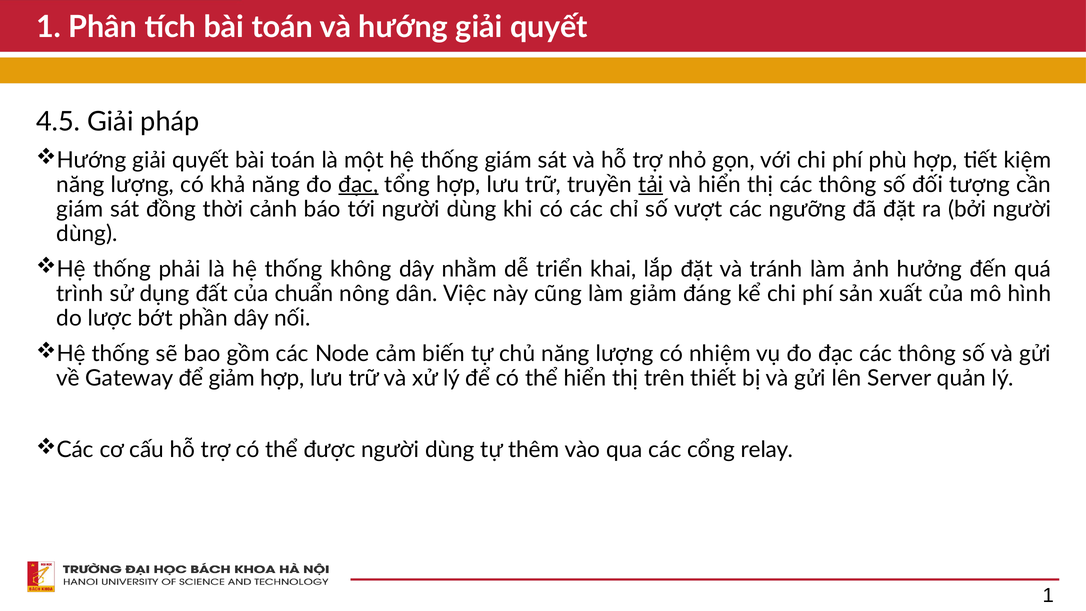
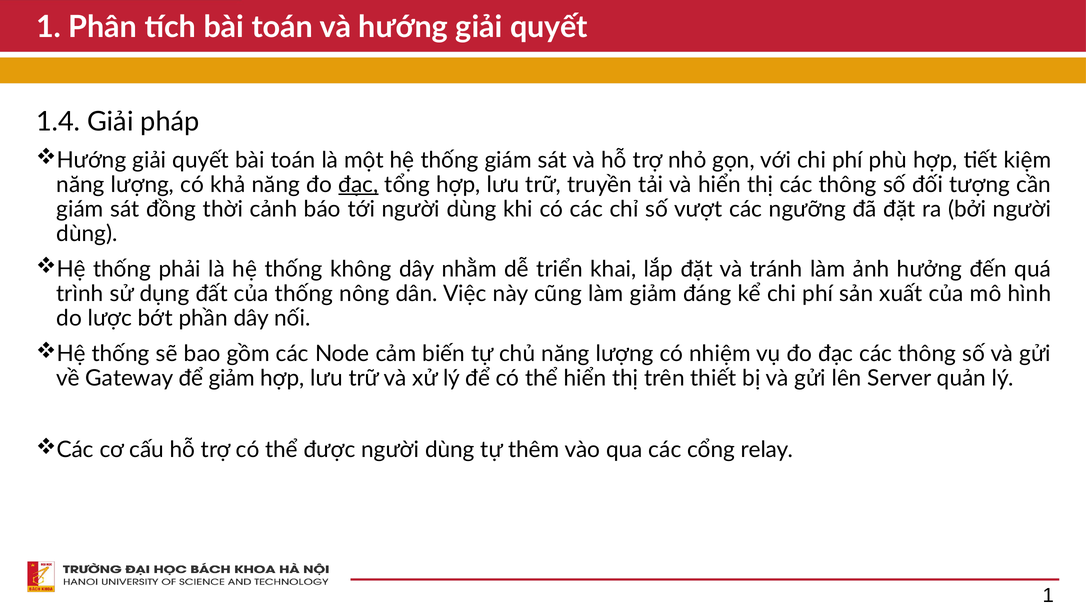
4.5: 4.5 -> 1.4 (58, 122)
tải underline: present -> none (651, 185)
của chuẩn: chuẩn -> thống (304, 294)
